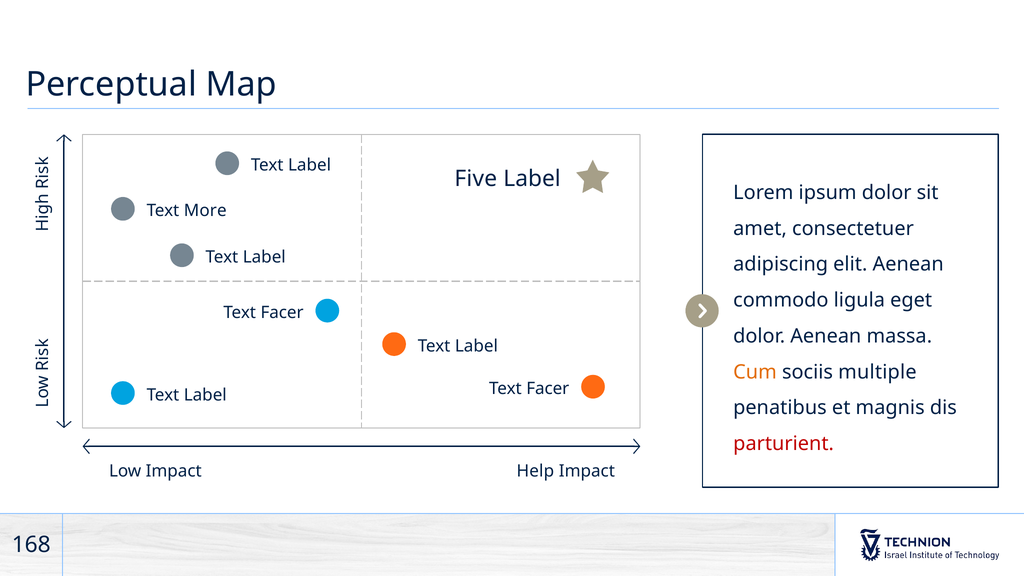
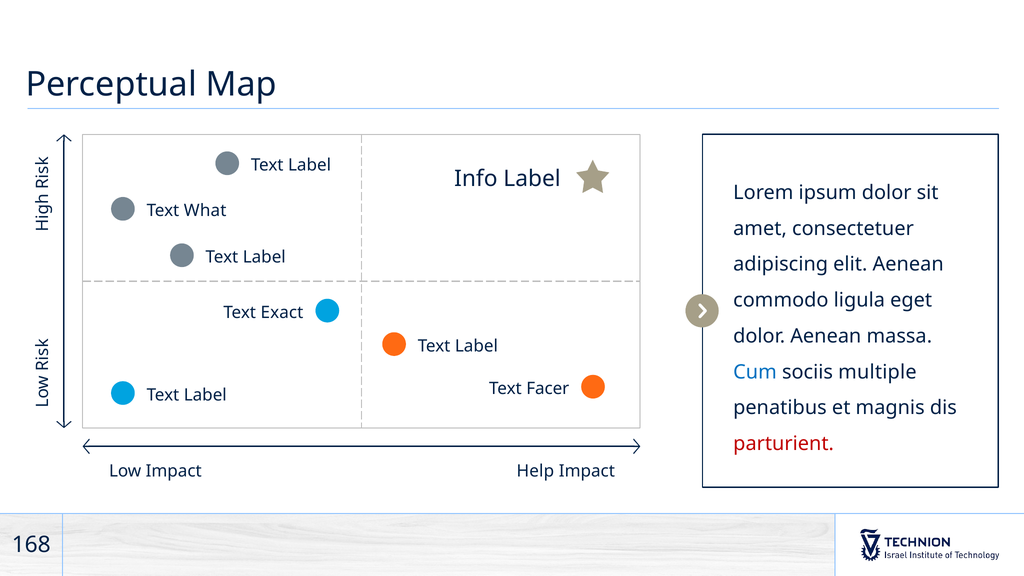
Five: Five -> Info (476, 179)
More: More -> What (205, 211)
Facer: Facer -> Exact (282, 312)
Cum colour: orange -> blue (755, 372)
